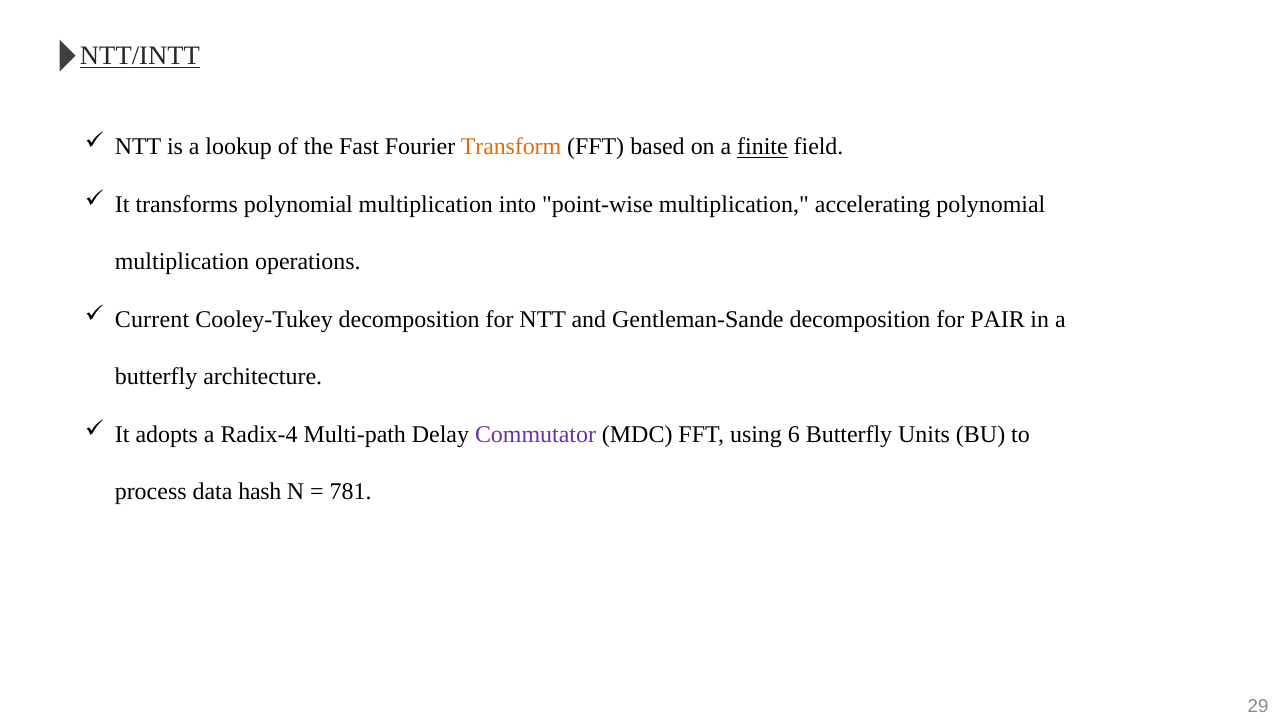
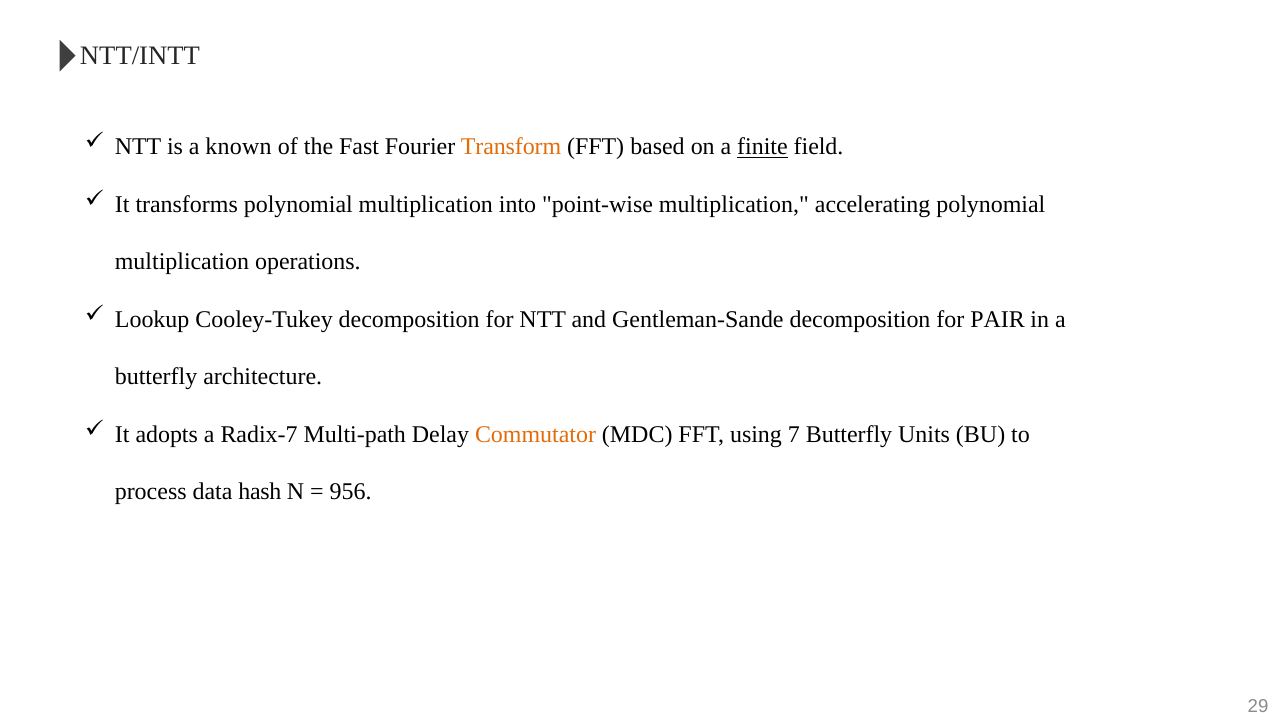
NTT/INTT underline: present -> none (140, 56)
lookup: lookup -> known (239, 147)
Current: Current -> Lookup (152, 319)
Radix-4: Radix-4 -> Radix-7 (259, 434)
Commutator colour: purple -> orange (536, 434)
6: 6 -> 7 (794, 434)
781: 781 -> 956 (351, 492)
